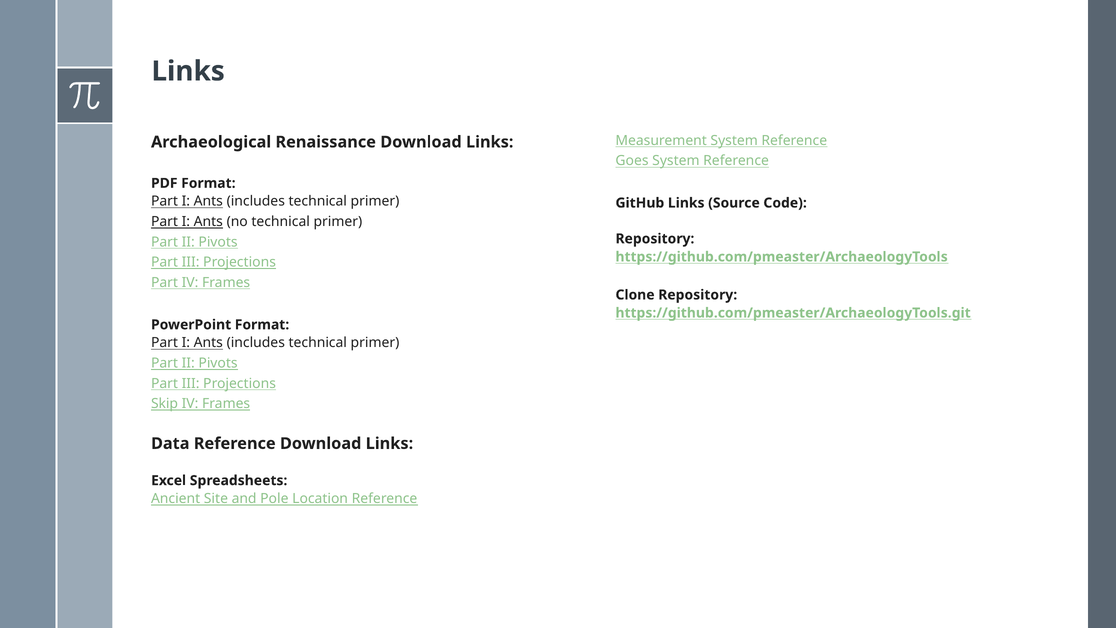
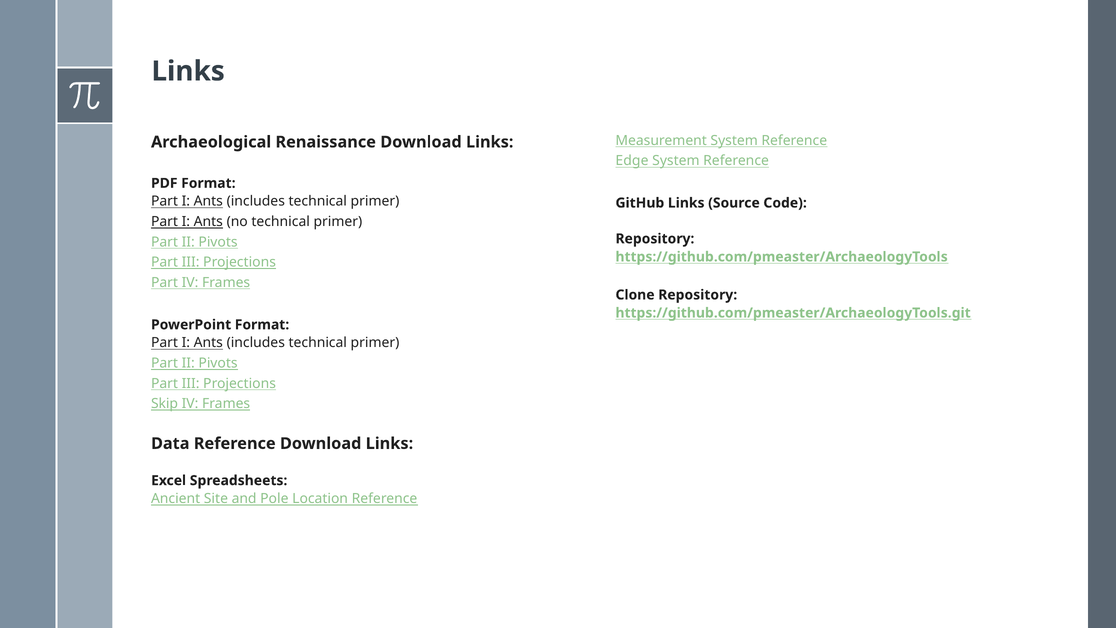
Goes: Goes -> Edge (632, 161)
